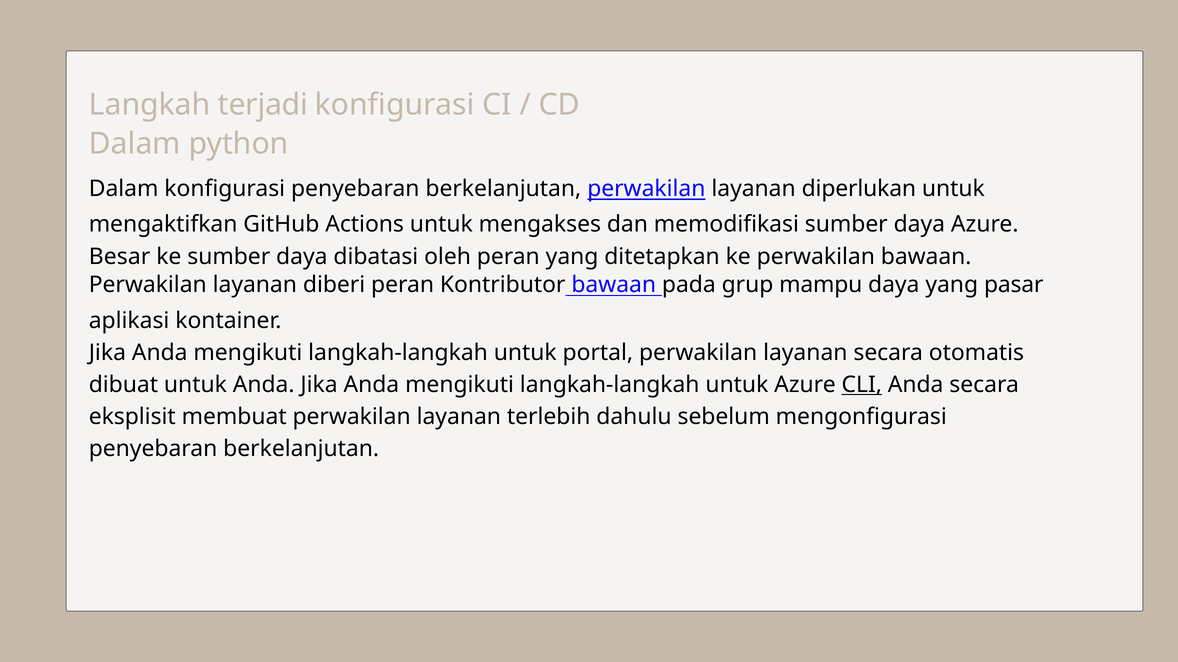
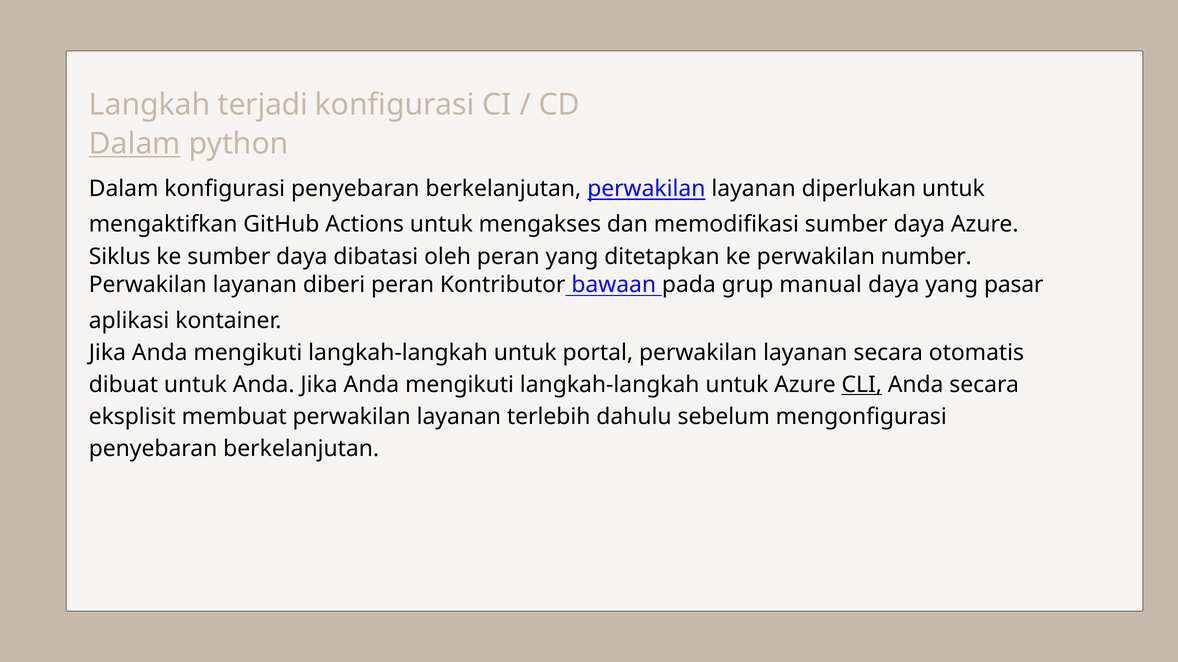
Dalam underline: none -> present (135, 144)
Besar: Besar -> Siklus (120, 257)
perwakilan bawaan: bawaan -> number (926, 257)
mampu: mampu -> manual (821, 285)
